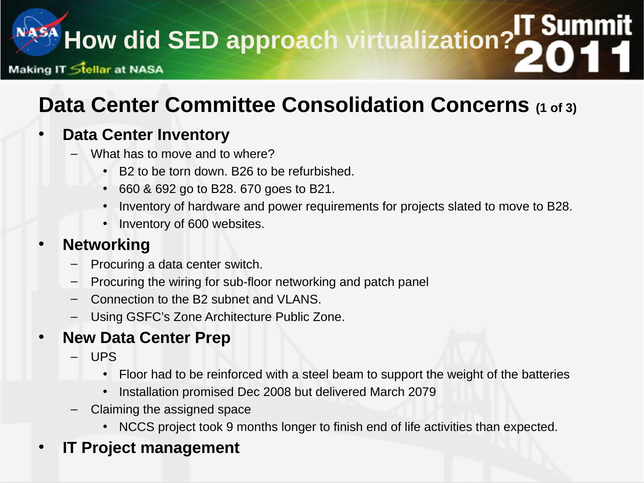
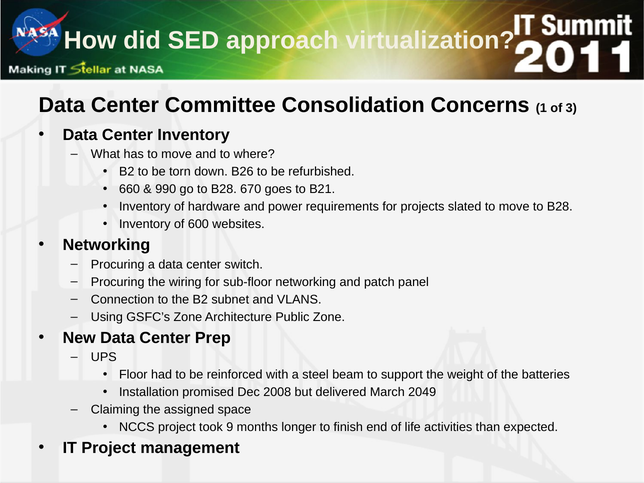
692: 692 -> 990 (166, 189)
2079: 2079 -> 2049 (422, 392)
